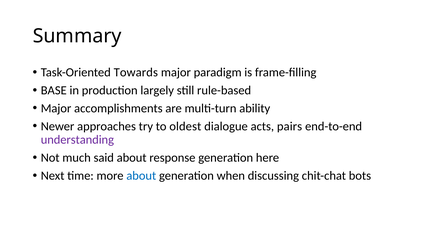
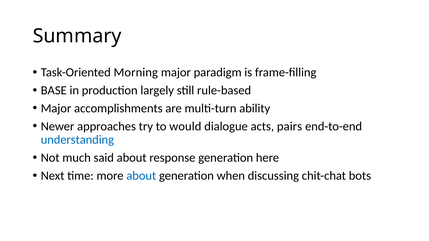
Towards: Towards -> Morning (136, 73)
oldest: oldest -> would (185, 126)
understanding colour: purple -> blue (77, 140)
